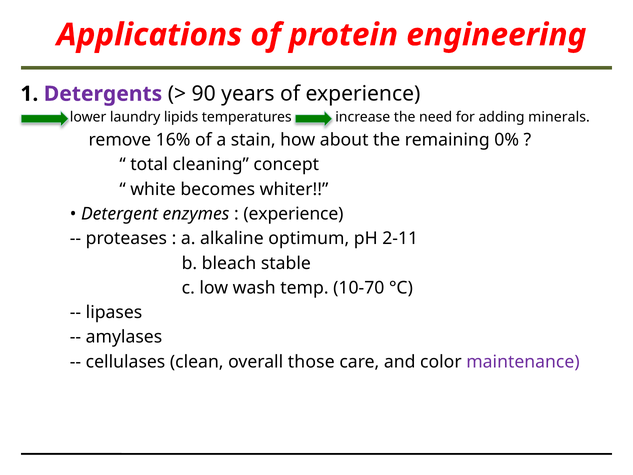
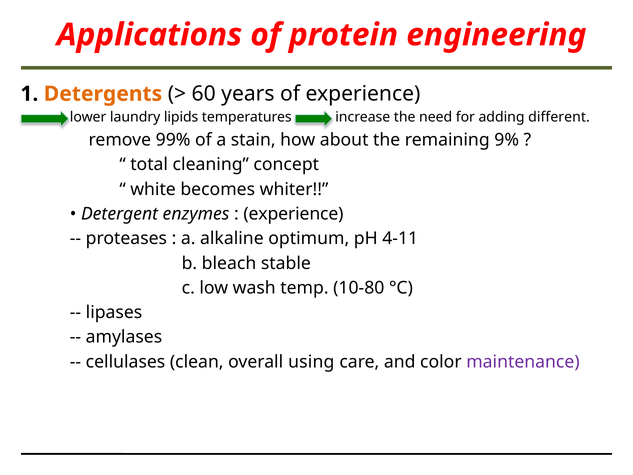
Detergents colour: purple -> orange (103, 94)
90: 90 -> 60 (204, 94)
minerals: minerals -> different (559, 117)
16%: 16% -> 99% (173, 140)
0%: 0% -> 9% (507, 140)
2-11: 2-11 -> 4-11 (400, 238)
10-70: 10-70 -> 10-80 (359, 288)
those: those -> using (311, 362)
